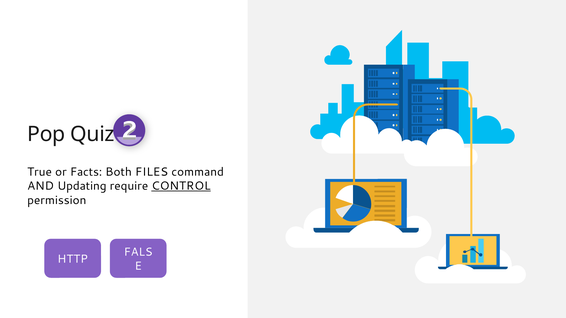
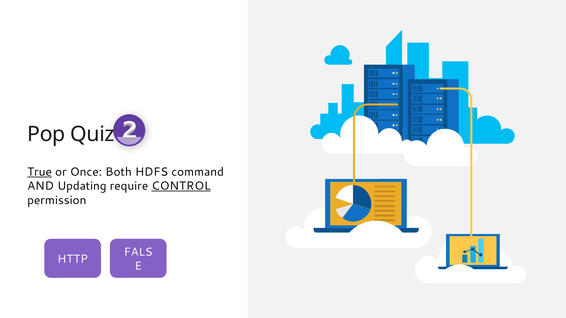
True underline: none -> present (40, 172)
Facts: Facts -> Once (86, 172)
FILES: FILES -> HDFS (152, 172)
